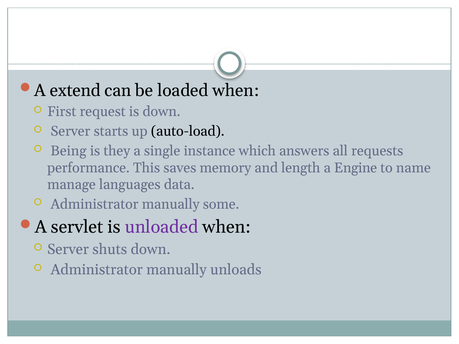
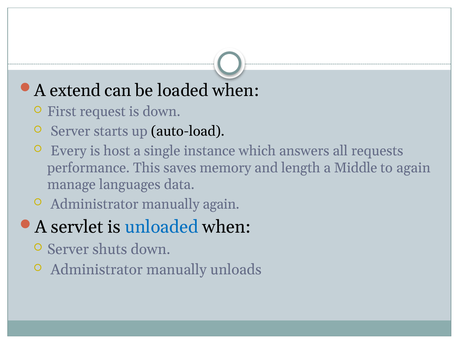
Being: Being -> Every (69, 151)
they: they -> host (117, 151)
Engine: Engine -> Middle (356, 168)
to name: name -> again (413, 168)
manually some: some -> again (221, 204)
unloaded colour: purple -> blue (162, 227)
